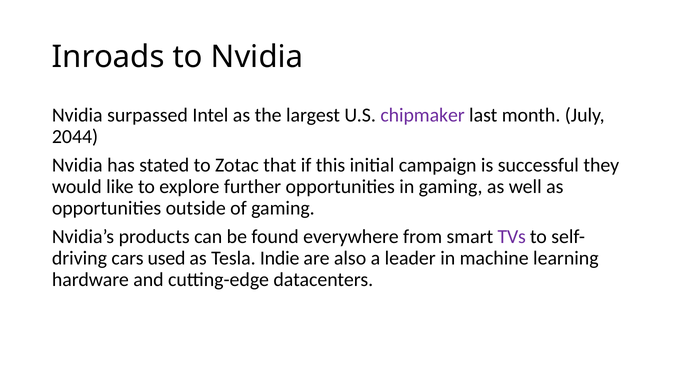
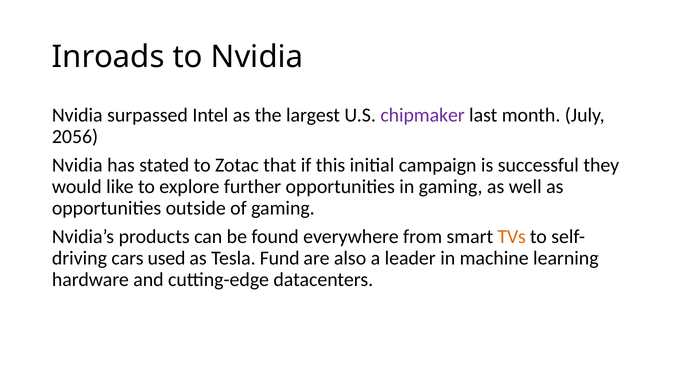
2044: 2044 -> 2056 (75, 137)
TVs colour: purple -> orange (512, 237)
Indie: Indie -> Fund (280, 258)
